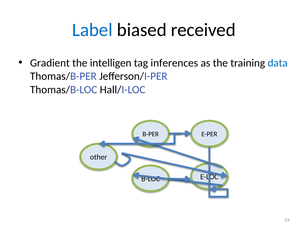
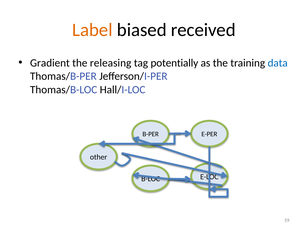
Label colour: blue -> orange (92, 30)
intelligen: intelligen -> releasing (111, 63)
inferences: inferences -> potentially (174, 63)
